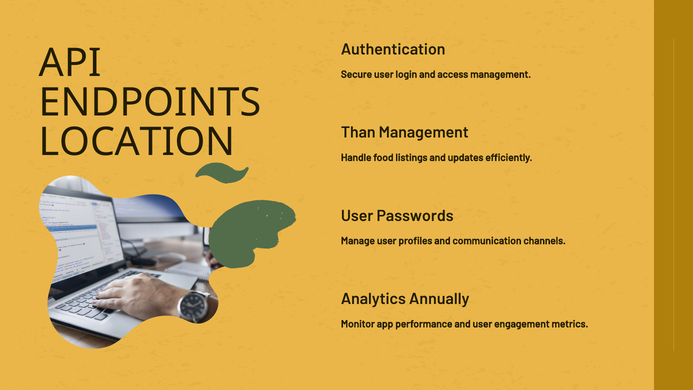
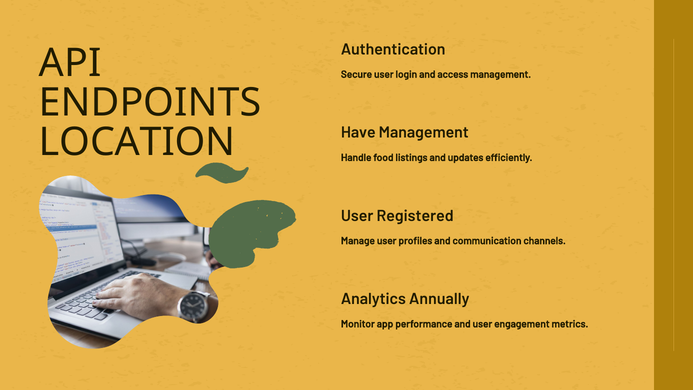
Than: Than -> Have (358, 133)
Passwords: Passwords -> Registered (415, 216)
